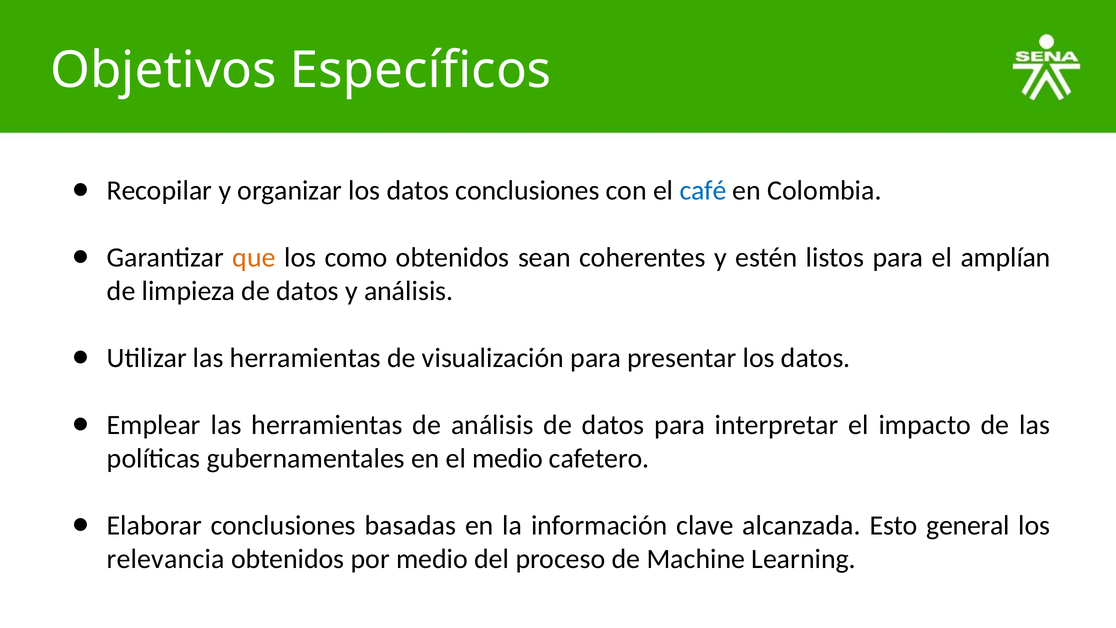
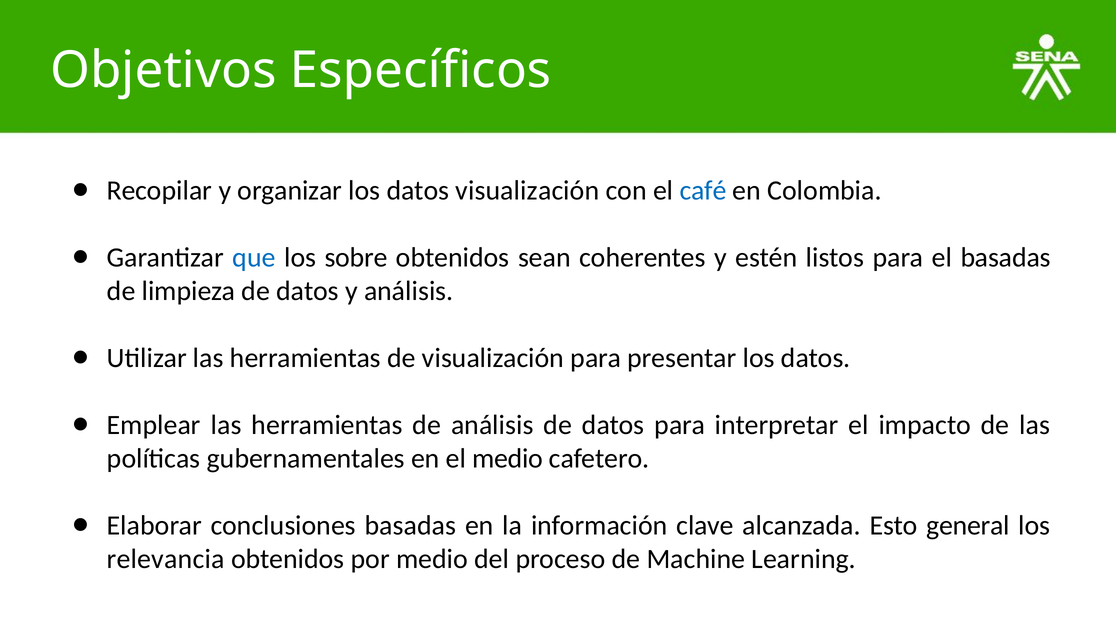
datos conclusiones: conclusiones -> visualización (527, 190)
que colour: orange -> blue (254, 257)
como: como -> sobre (356, 257)
el amplían: amplían -> basadas (1006, 257)
